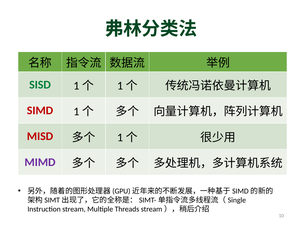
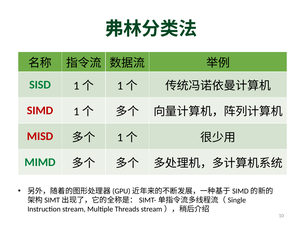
MIMD colour: purple -> green (40, 163)
